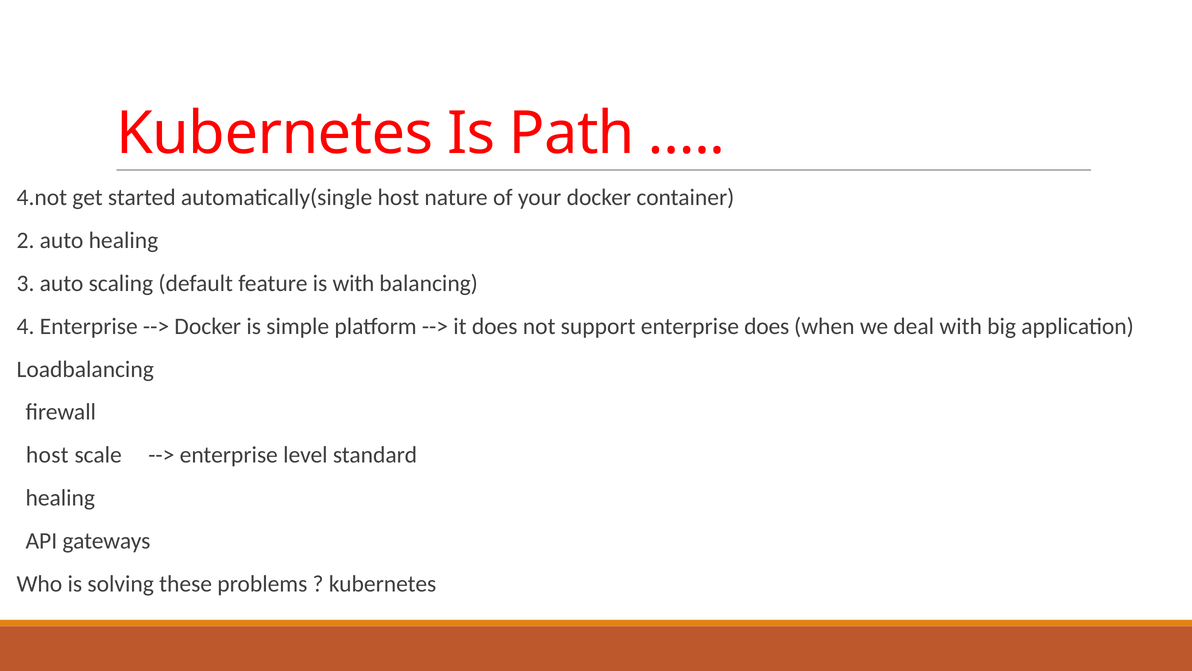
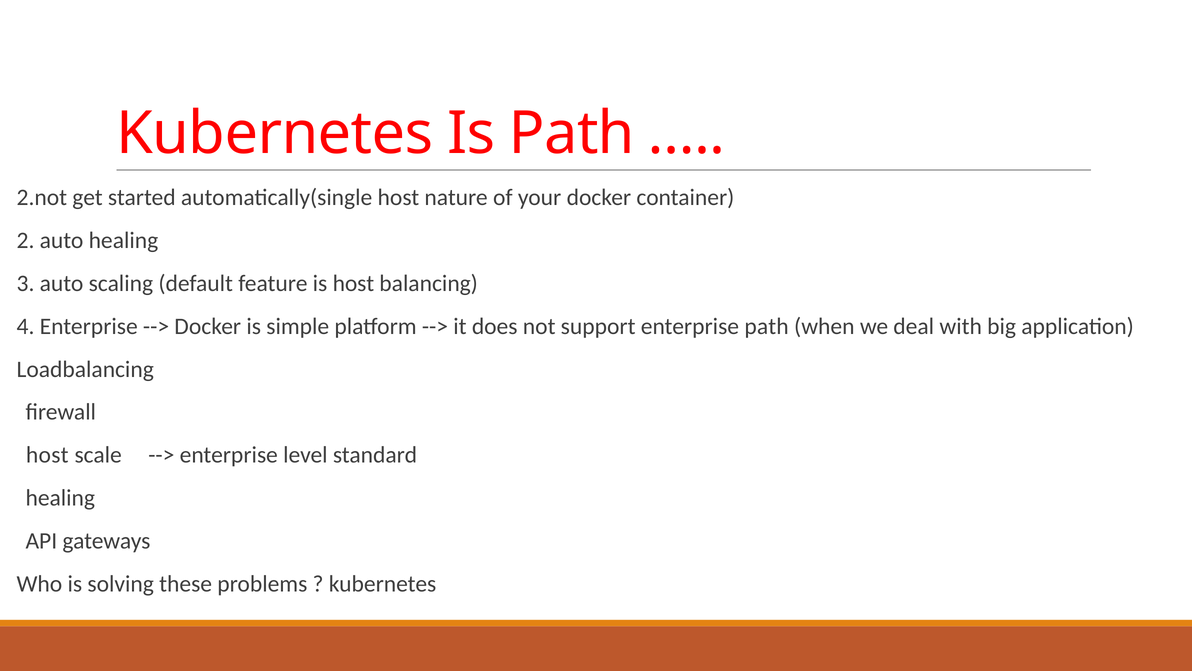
4.not: 4.not -> 2.not (42, 198)
is with: with -> host (353, 283)
enterprise does: does -> path (767, 326)
